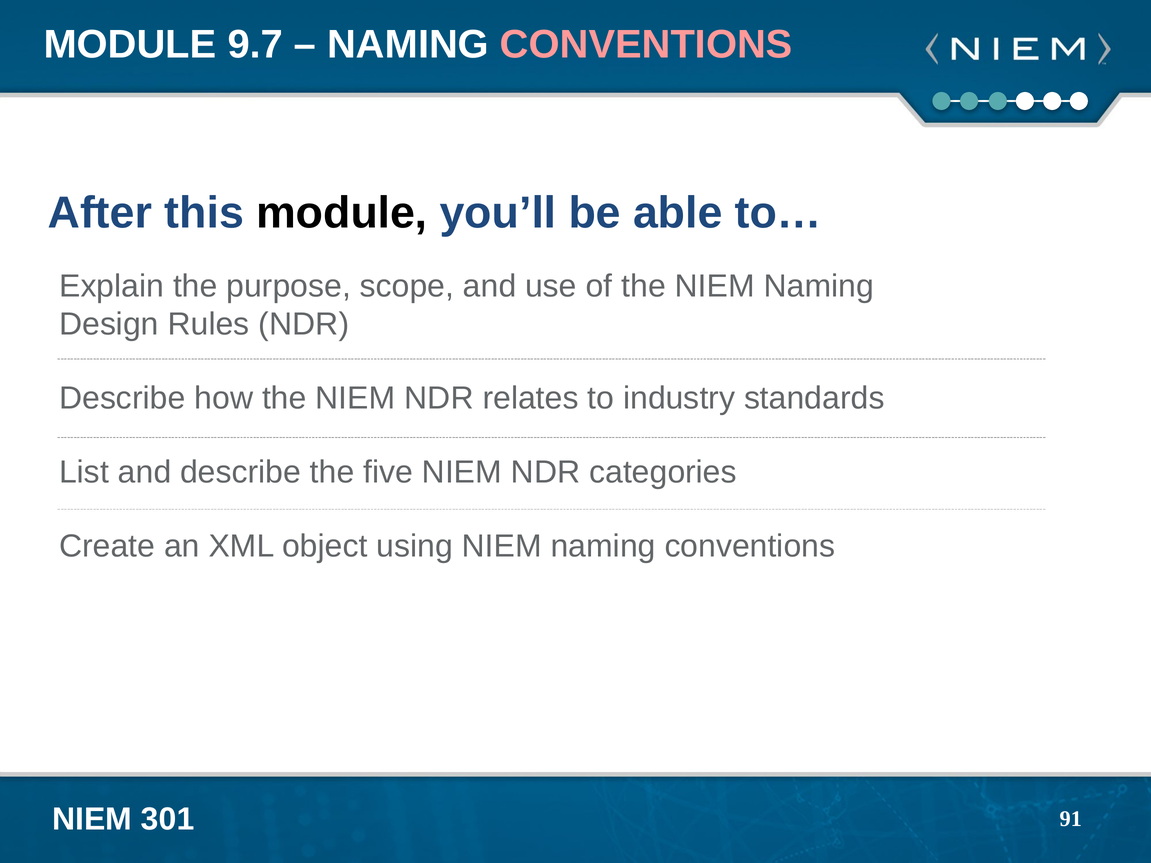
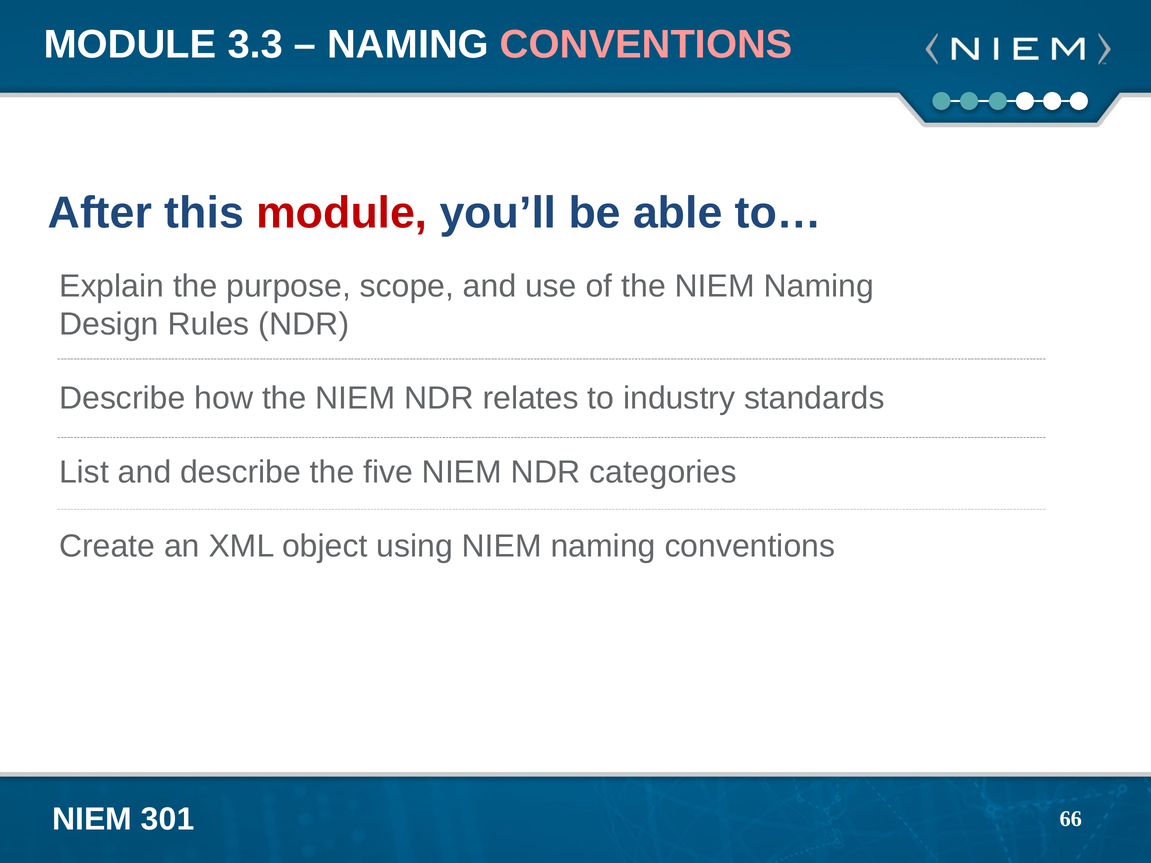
9.7: 9.7 -> 3.3 (255, 45)
module colour: black -> red (342, 213)
91: 91 -> 66 (1071, 819)
